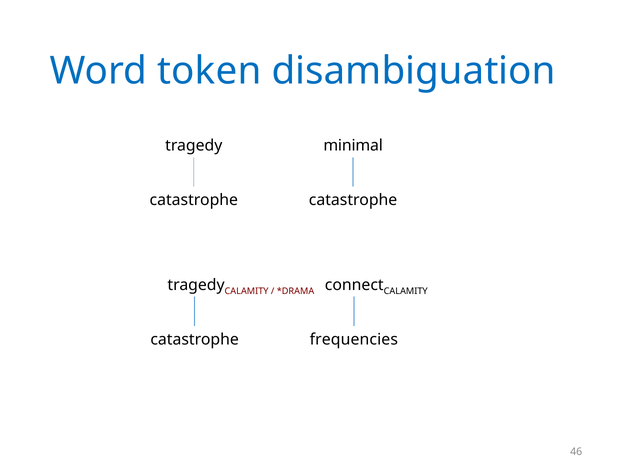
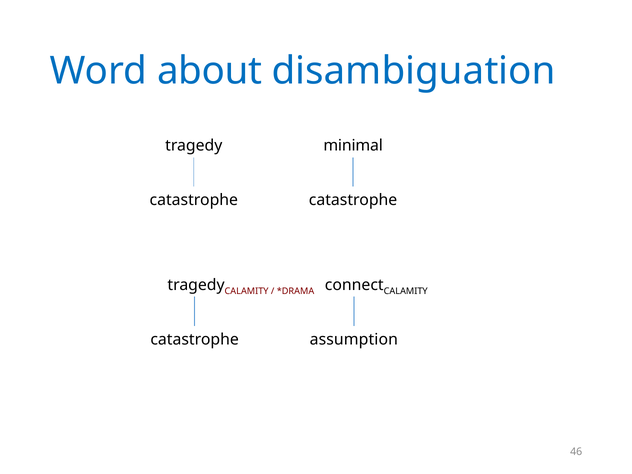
token: token -> about (210, 71)
frequencies: frequencies -> assumption (354, 340)
